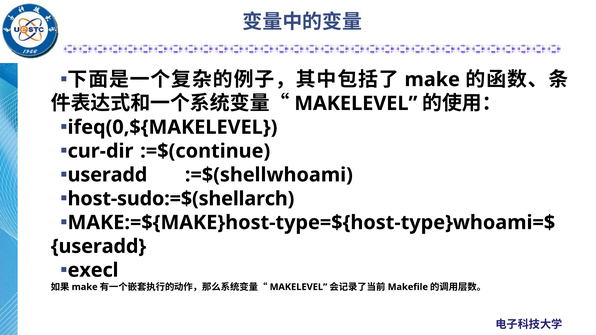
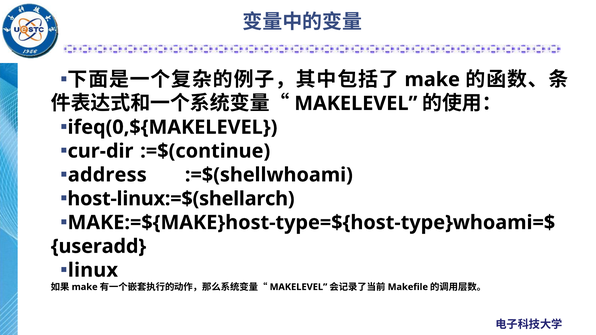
useradd: useradd -> address (107, 175)
host-sudo:=$(shellarch: host-sudo:=$(shellarch -> host-linux:=$(shellarch (181, 199)
execl: execl -> linux (93, 270)
